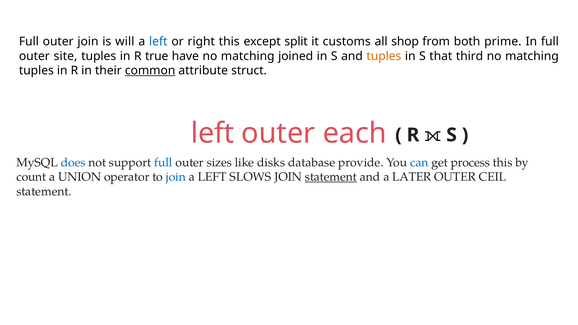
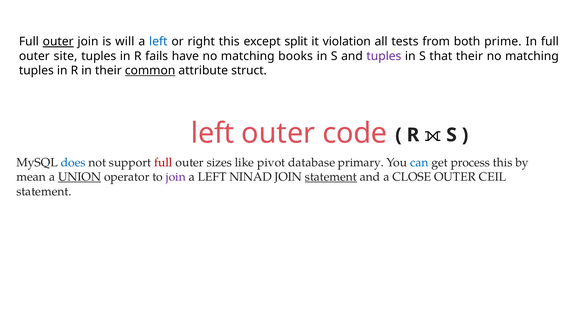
outer underline: none -> present (58, 42)
customs: customs -> violation (347, 42)
shop: shop -> tests (405, 42)
true: true -> fails (157, 56)
joined: joined -> books (296, 56)
tuples colour: orange -> purple (384, 56)
that third: third -> their (469, 56)
each: each -> code (355, 133)
full colour: blue -> red (163, 163)
disks: disks -> pivot (271, 163)
provide: provide -> primary (361, 163)
count: count -> mean (31, 177)
UNION underline: none -> present (80, 177)
join colour: blue -> purple (176, 177)
SLOWS: SLOWS -> NINAD (251, 177)
LATER: LATER -> CLOSE (412, 177)
